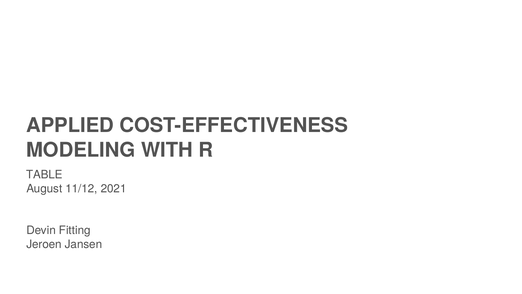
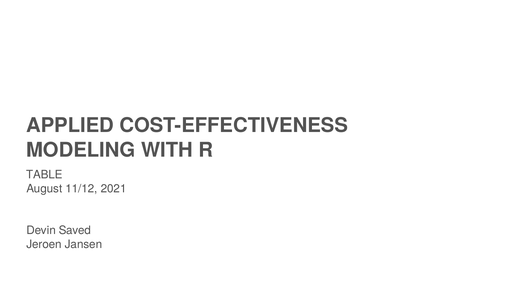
Fitting: Fitting -> Saved (75, 230)
